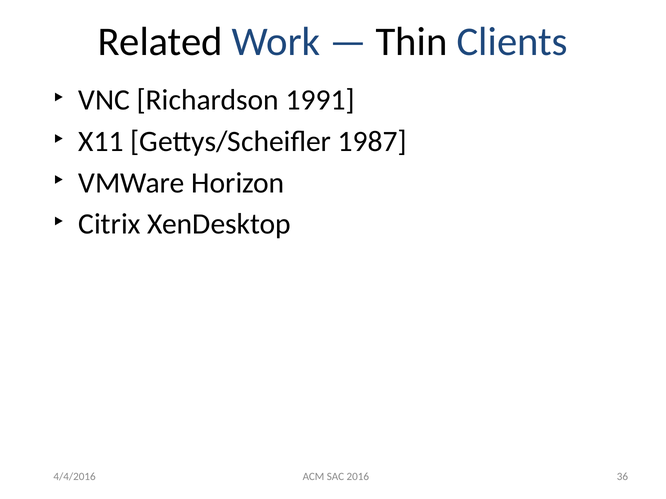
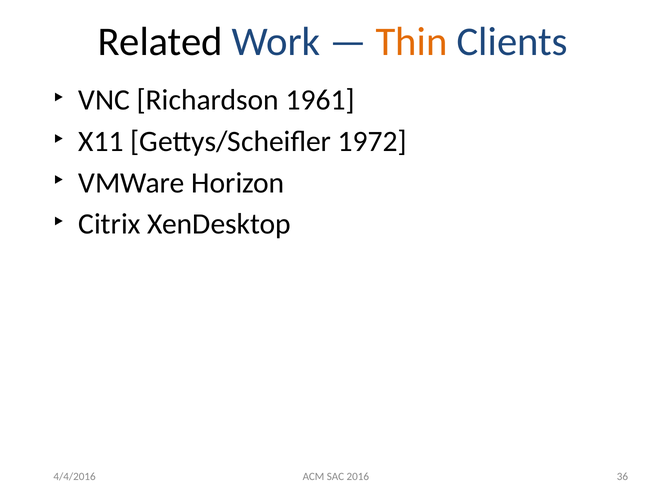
Thin colour: black -> orange (412, 42)
1991: 1991 -> 1961 (320, 100)
1987: 1987 -> 1972 (372, 142)
